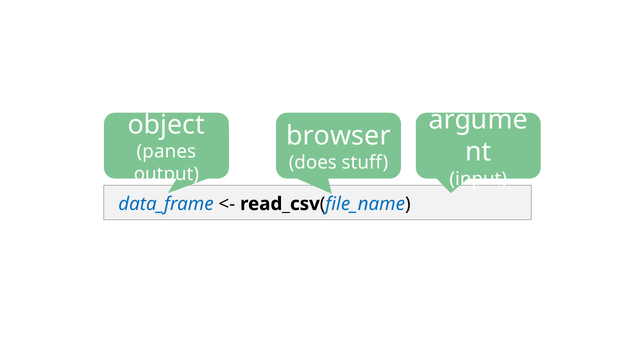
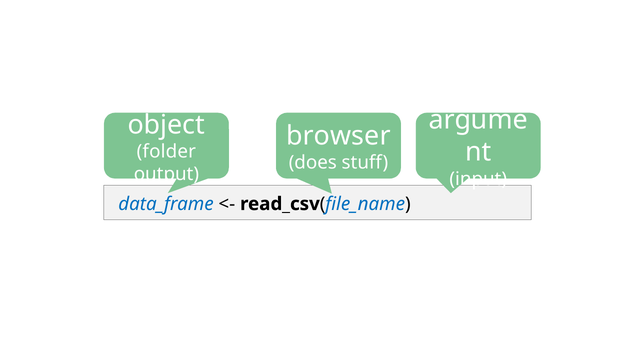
panes: panes -> folder (166, 152)
